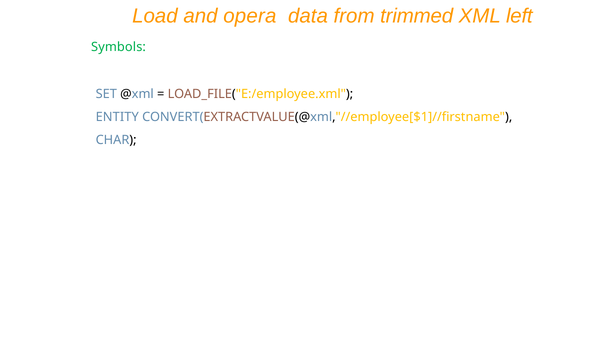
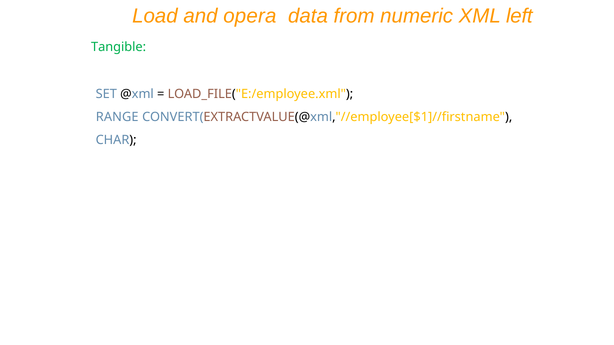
trimmed: trimmed -> numeric (417, 16)
Symbols: Symbols -> Tangible (119, 47)
ENTITY: ENTITY -> RANGE (117, 117)
